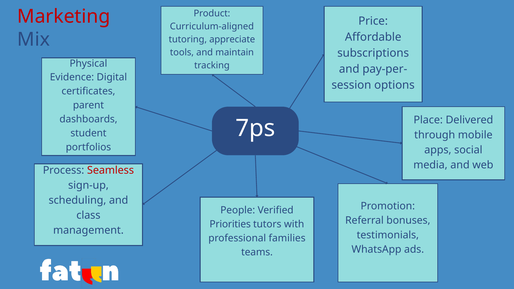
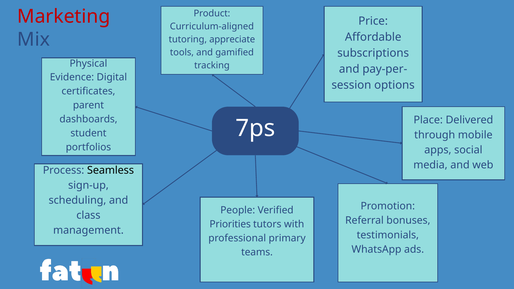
maintain: maintain -> gamified (235, 52)
Seamless colour: red -> black (111, 170)
families: families -> primary (287, 238)
